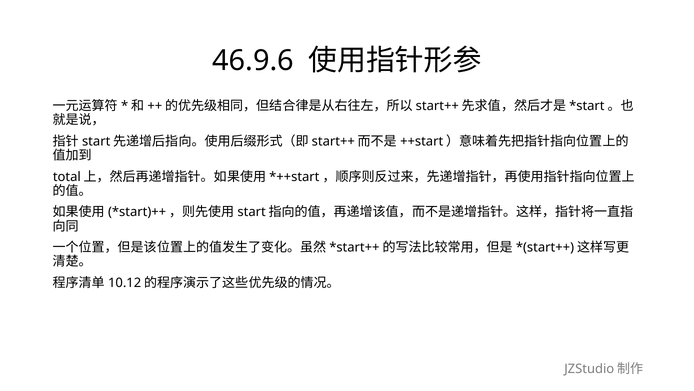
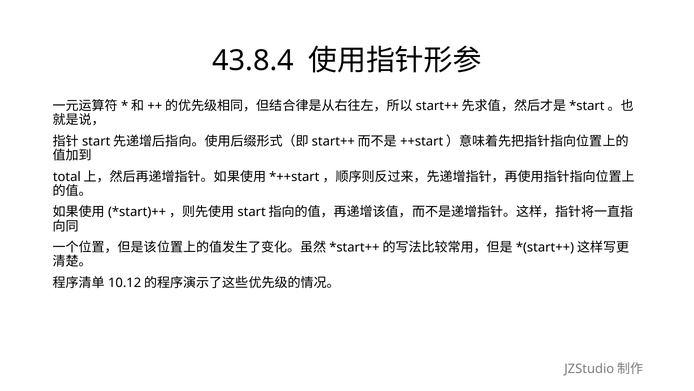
46.9.6: 46.9.6 -> 43.8.4 (253, 61)
